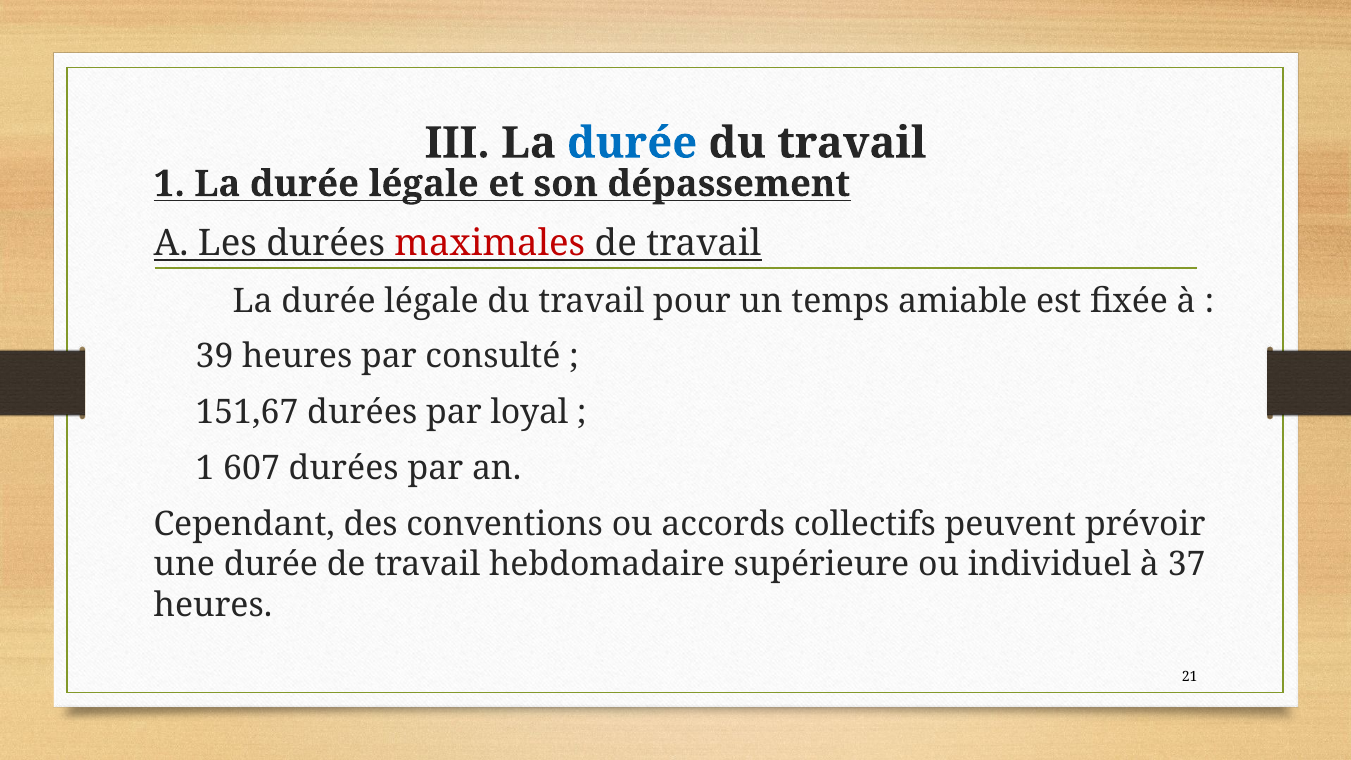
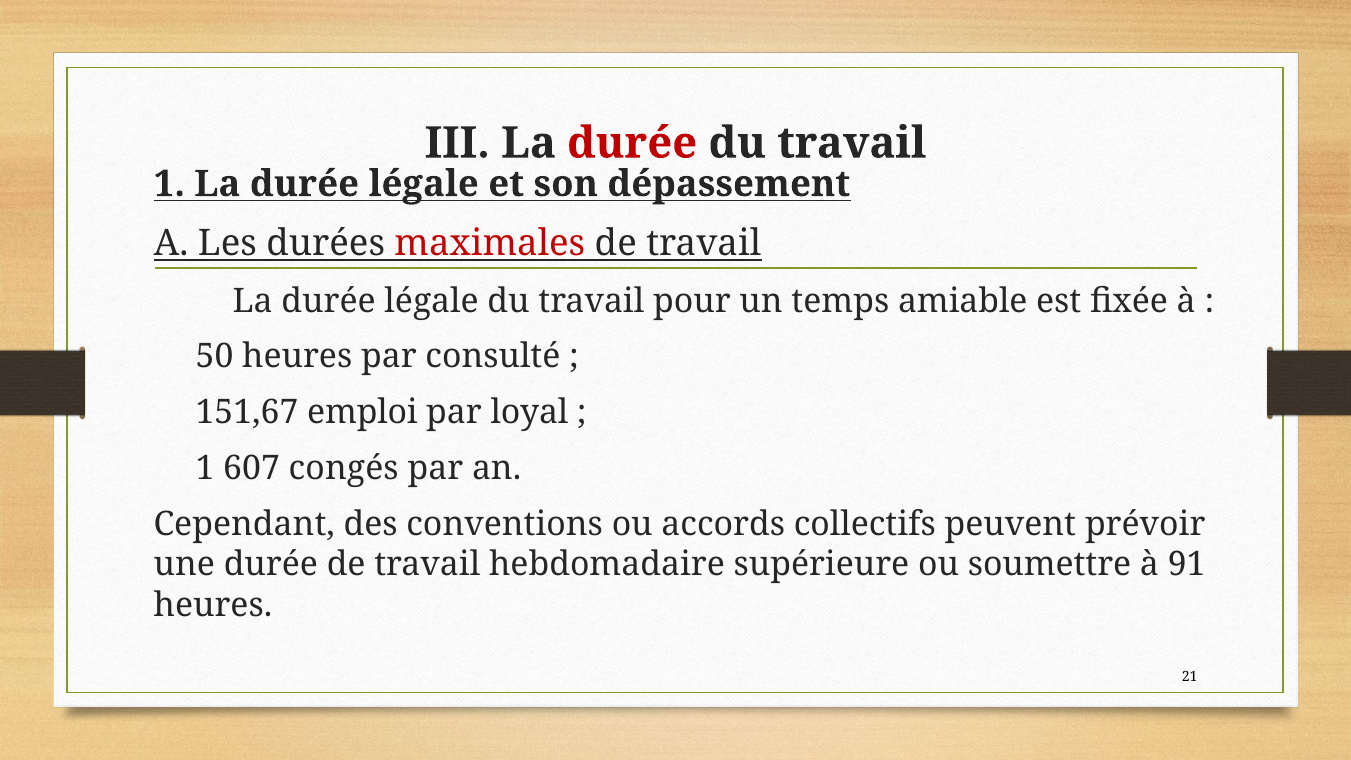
durée colour: blue -> red (632, 143)
39: 39 -> 50 (215, 357)
durées: durées -> emploi (362, 412)
607 durées: durées -> congés (344, 468)
individuel: individuel -> soumettre (1050, 564)
37: 37 -> 91 (1187, 564)
